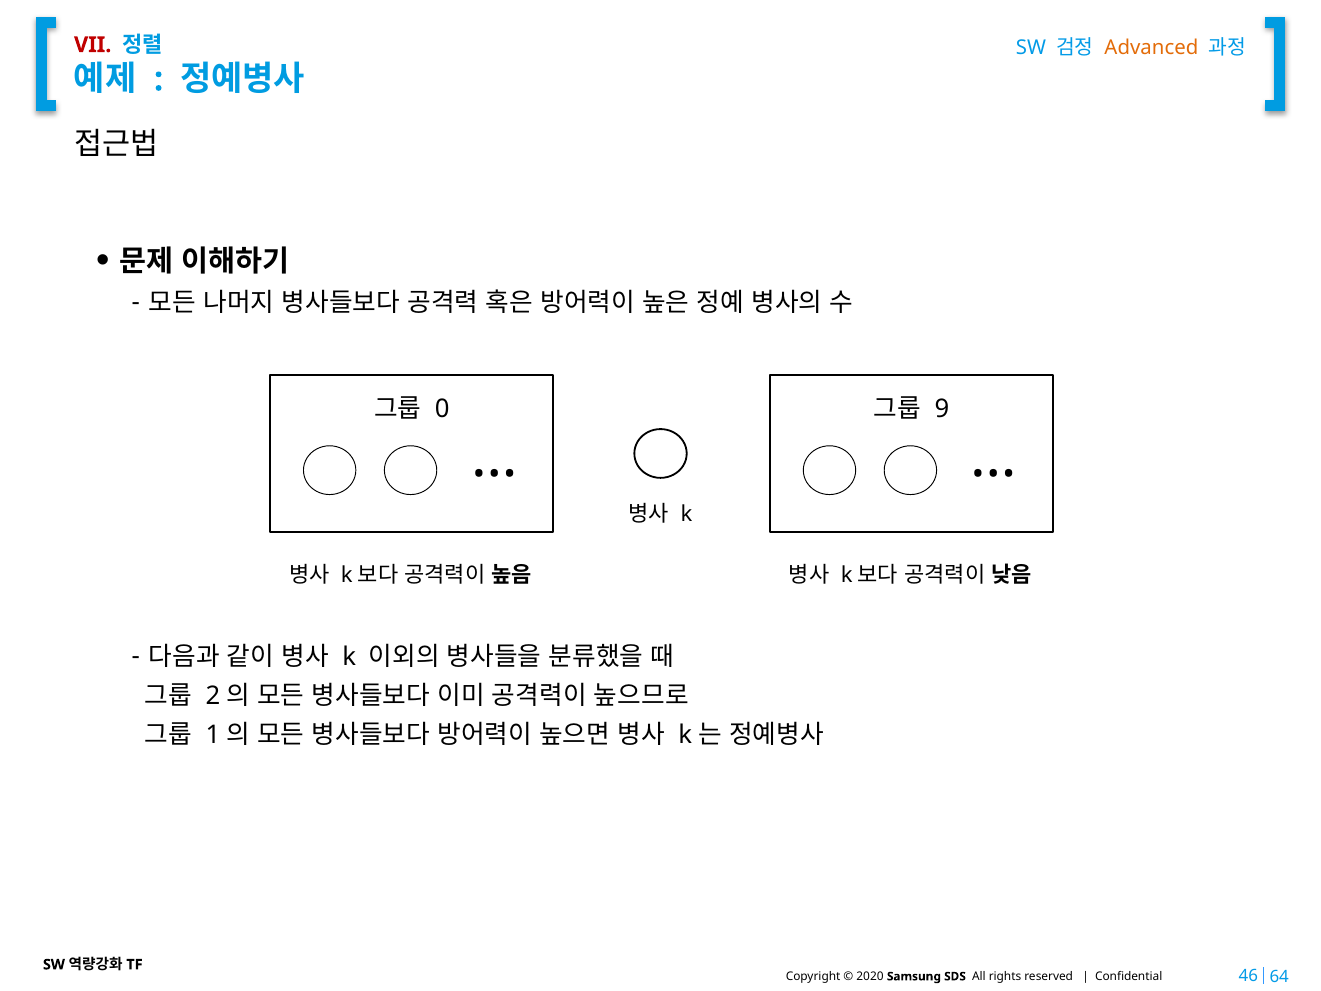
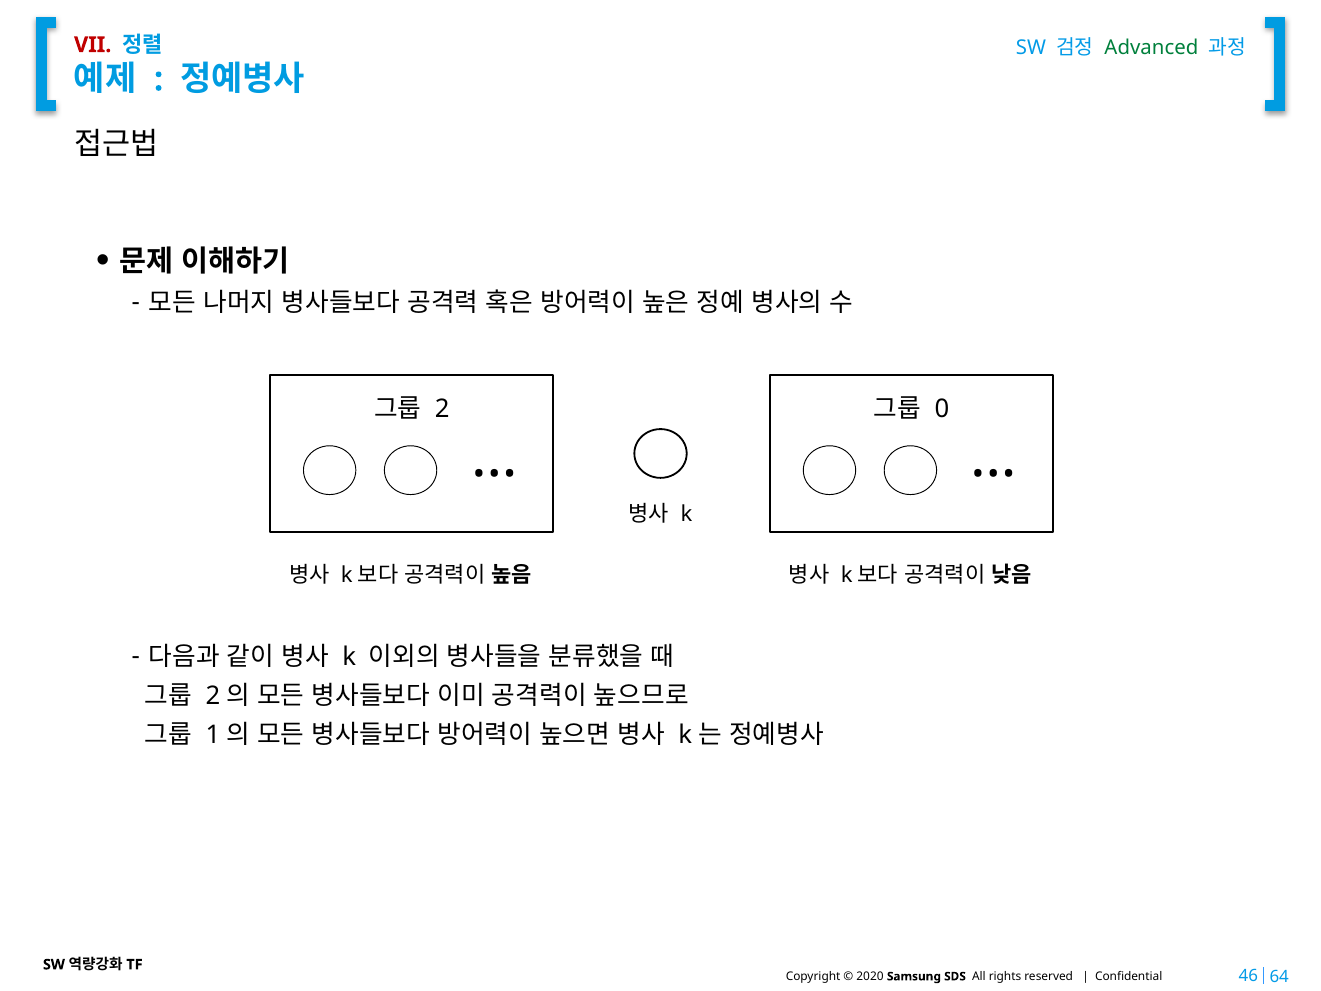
Advanced colour: orange -> green (1151, 48)
0: 0 -> 2 (442, 409)
9: 9 -> 0 (942, 409)
